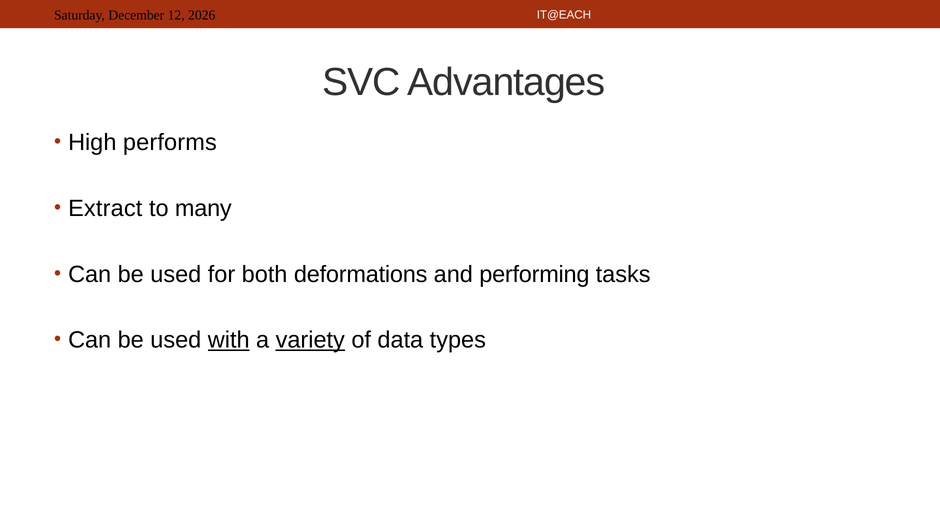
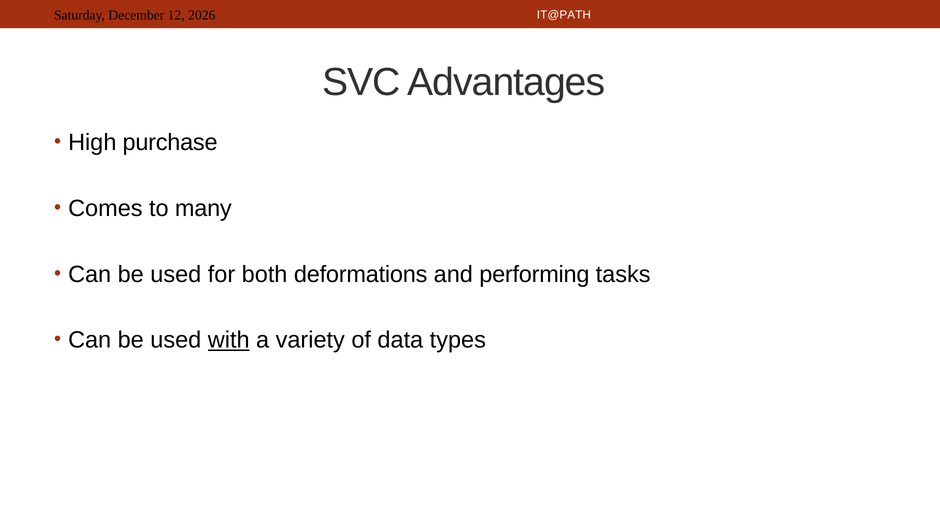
IT@EACH: IT@EACH -> IT@PATH (564, 15)
performs: performs -> purchase (170, 143)
Extract: Extract -> Comes (105, 208)
variety underline: present -> none (310, 340)
